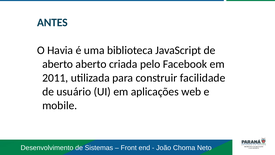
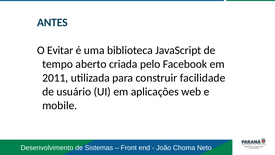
Havia: Havia -> Evitar (60, 50)
aberto: aberto -> tempo (58, 64)
